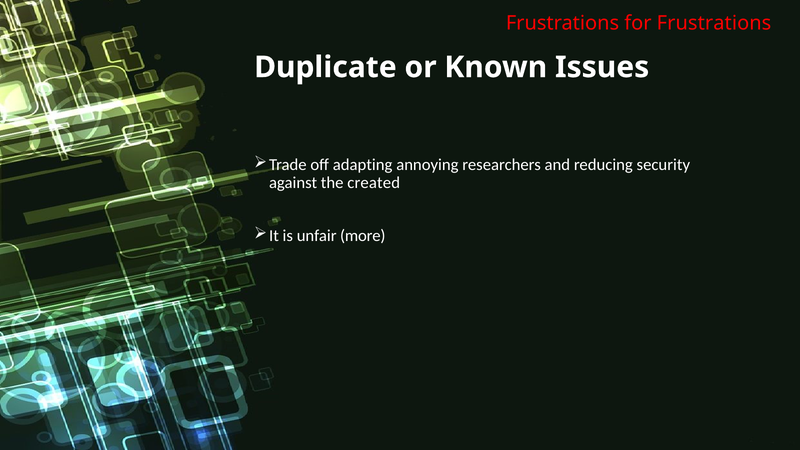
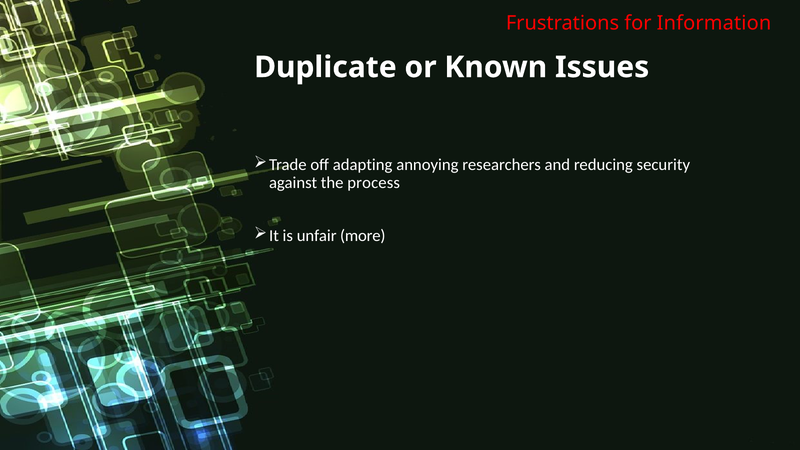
for Frustrations: Frustrations -> Information (714, 23)
created: created -> process (374, 183)
